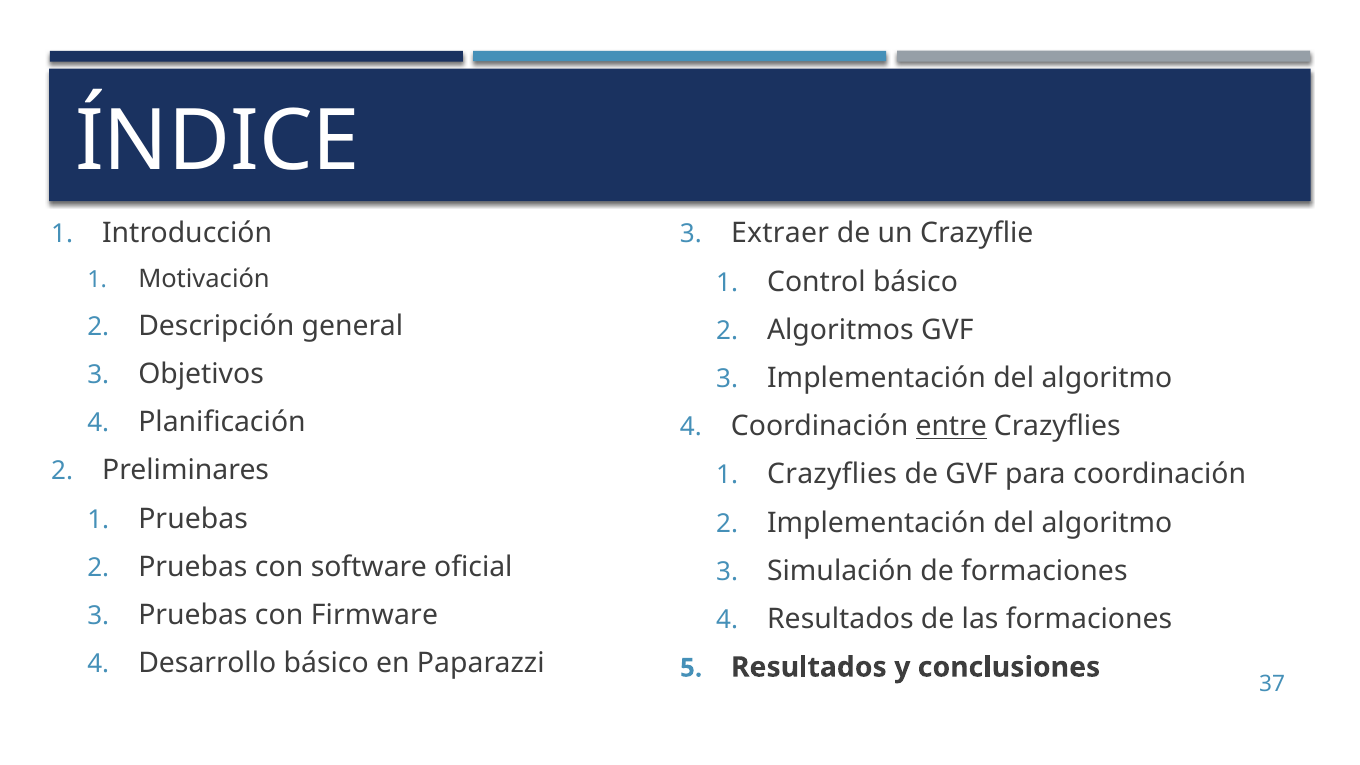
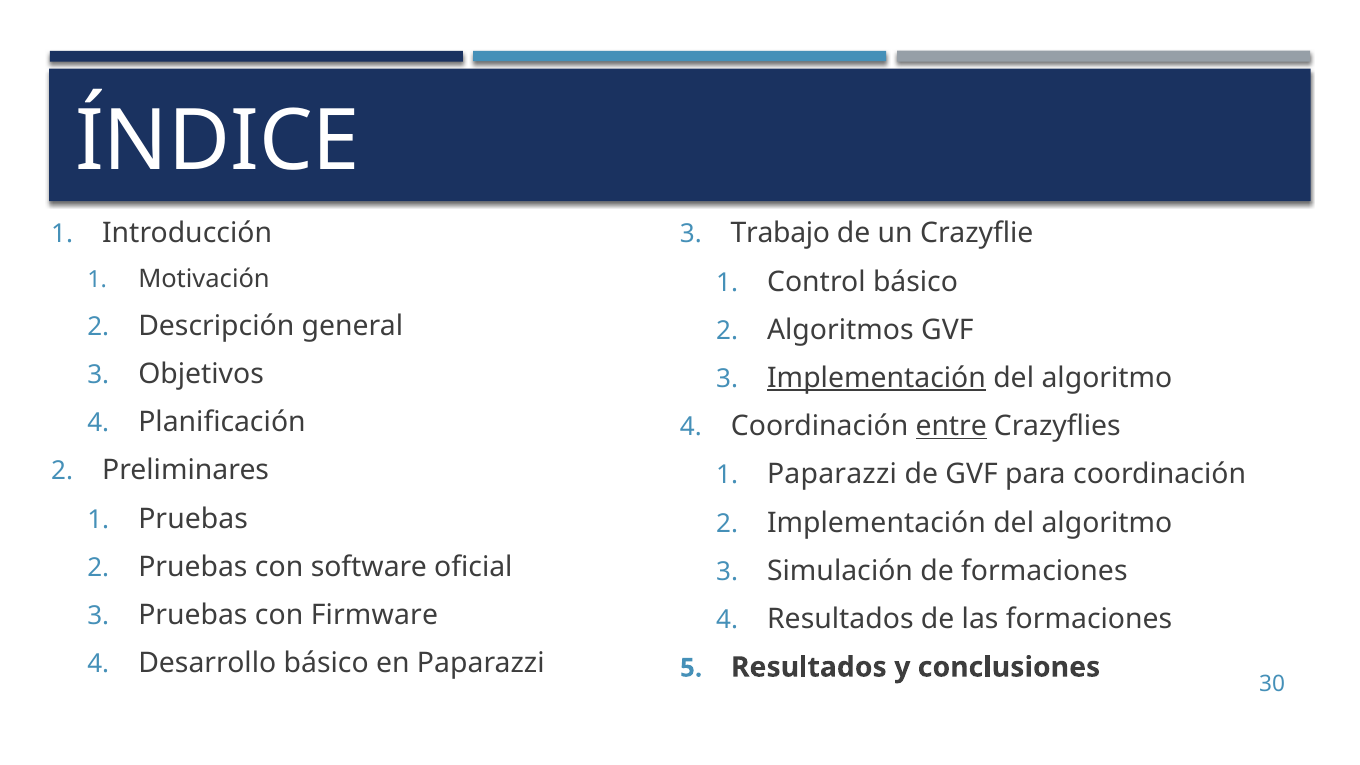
Extraer: Extraer -> Trabajo (780, 234)
Implementación underline: none -> present (877, 378)
Crazyflies: Crazyflies -> Paparazzi (832, 474)
37: 37 -> 30 (1272, 685)
